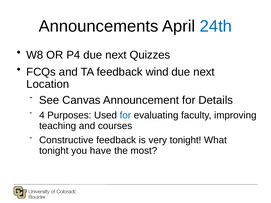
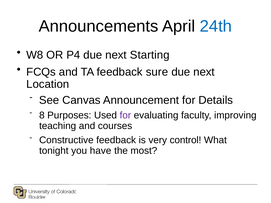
Quizzes: Quizzes -> Starting (150, 55)
wind: wind -> sure (157, 72)
4: 4 -> 8 (42, 115)
for colour: blue -> purple (125, 115)
very tonight: tonight -> control (186, 140)
